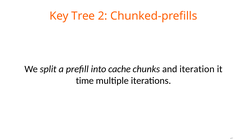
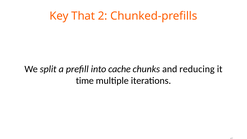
Tree: Tree -> That (83, 16)
iteration: iteration -> reducing (197, 69)
